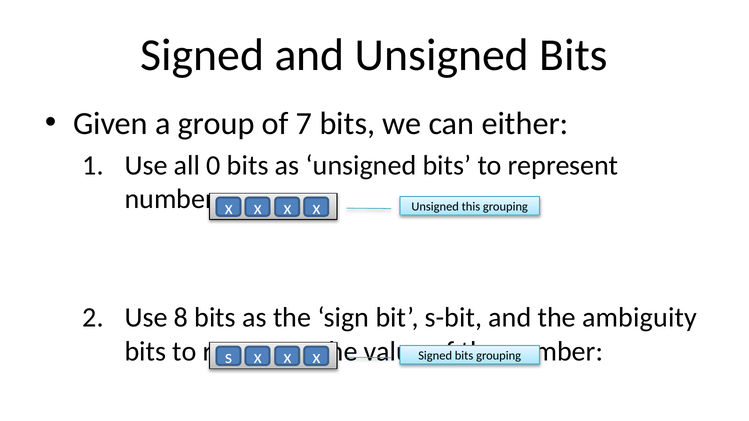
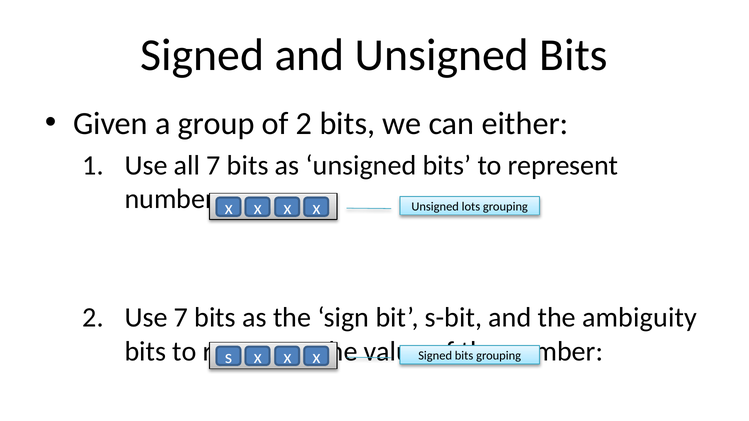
of 7: 7 -> 2 (304, 124)
all 0: 0 -> 7 (214, 165)
this: this -> lots (471, 207)
Use 8: 8 -> 7 (181, 318)
